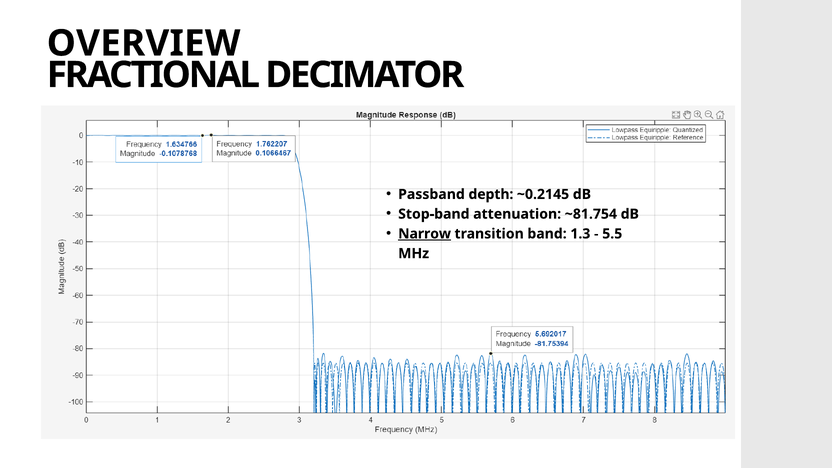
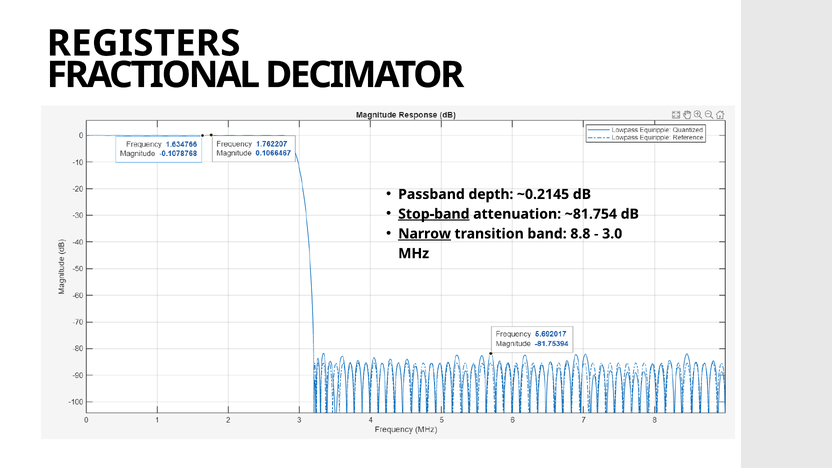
OVERVIEW: OVERVIEW -> REGISTERS (144, 43)
Stop-band underline: none -> present (434, 214)
1.3: 1.3 -> 8.8 (580, 234)
5.5: 5.5 -> 3.0 (612, 234)
